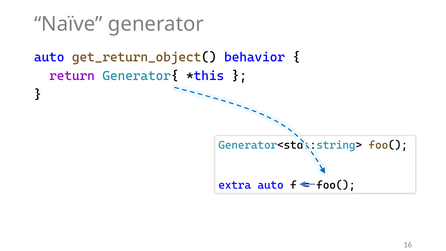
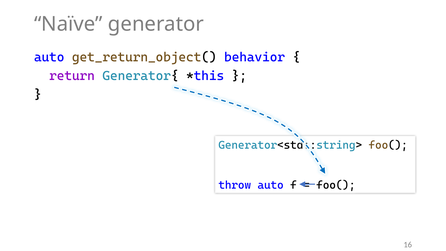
extra: extra -> throw (235, 185)
